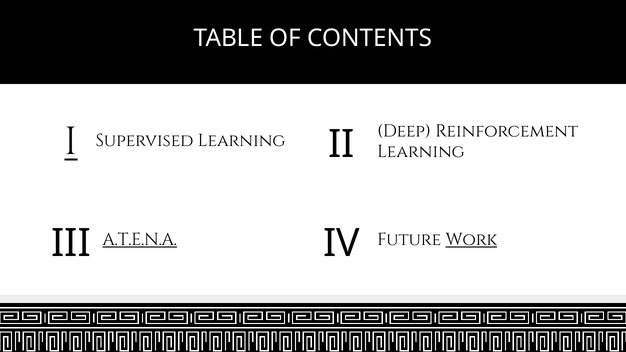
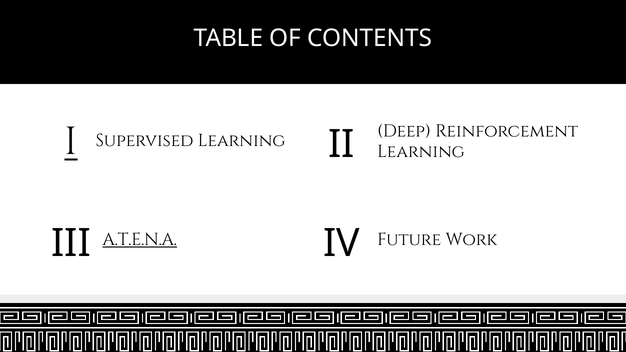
Work underline: present -> none (471, 239)
